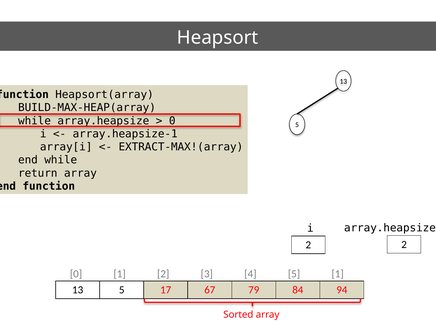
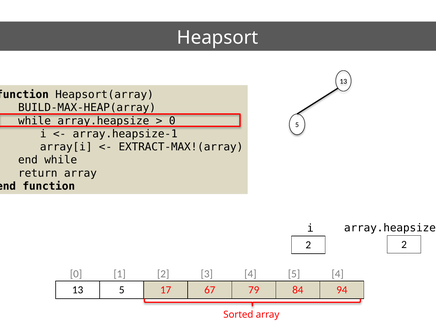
5 1: 1 -> 4 (338, 274)
